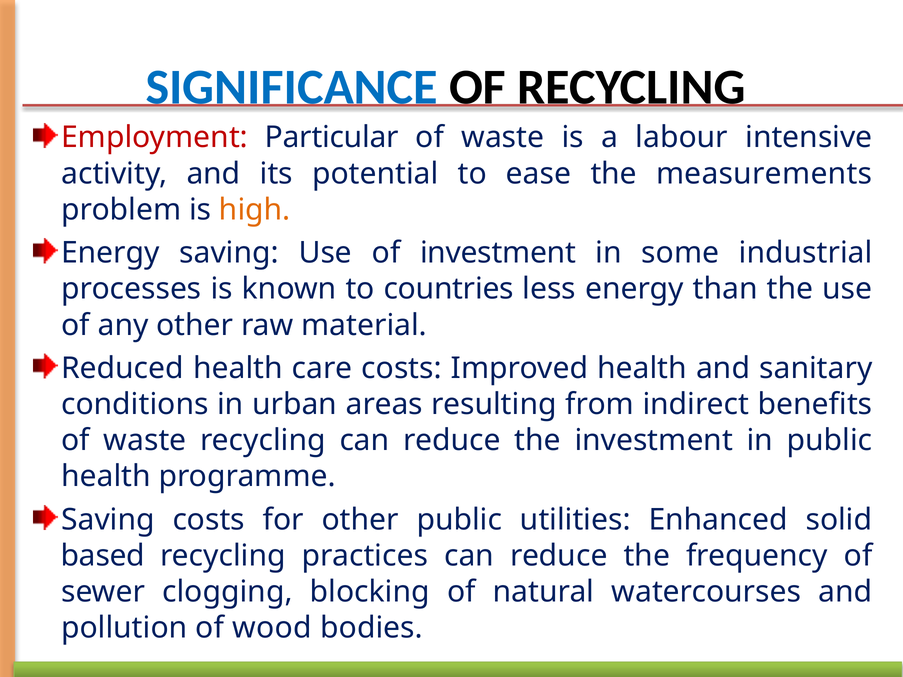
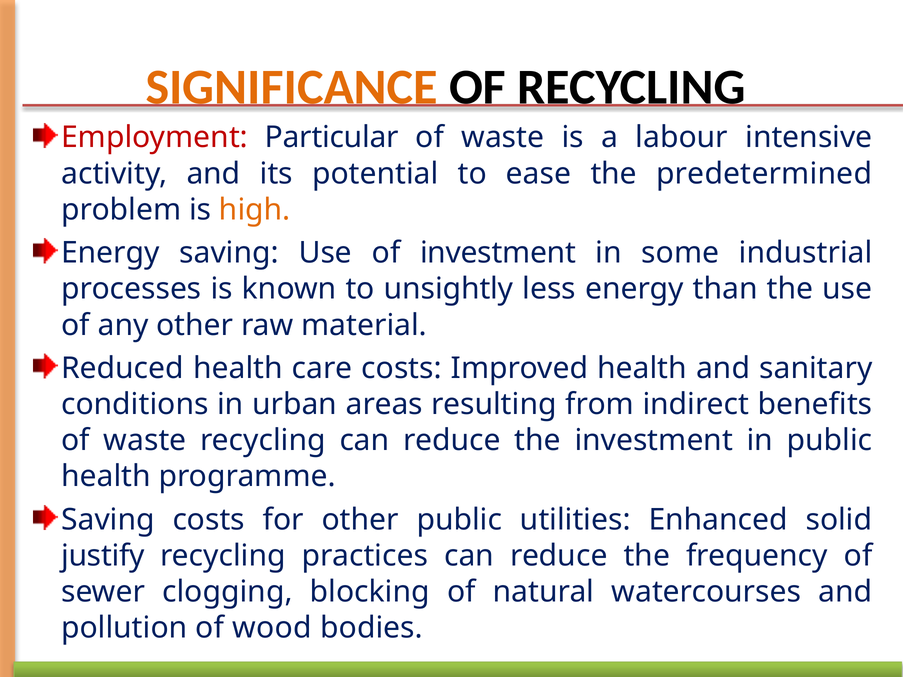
SIGNIFICANCE colour: blue -> orange (292, 87)
measurements: measurements -> predetermined (764, 174)
countries: countries -> unsightly (449, 289)
based: based -> justify (103, 556)
